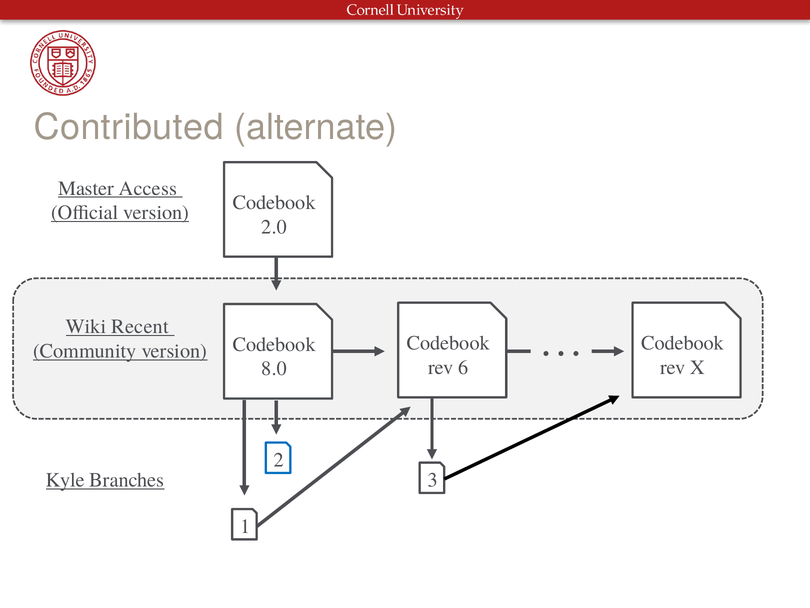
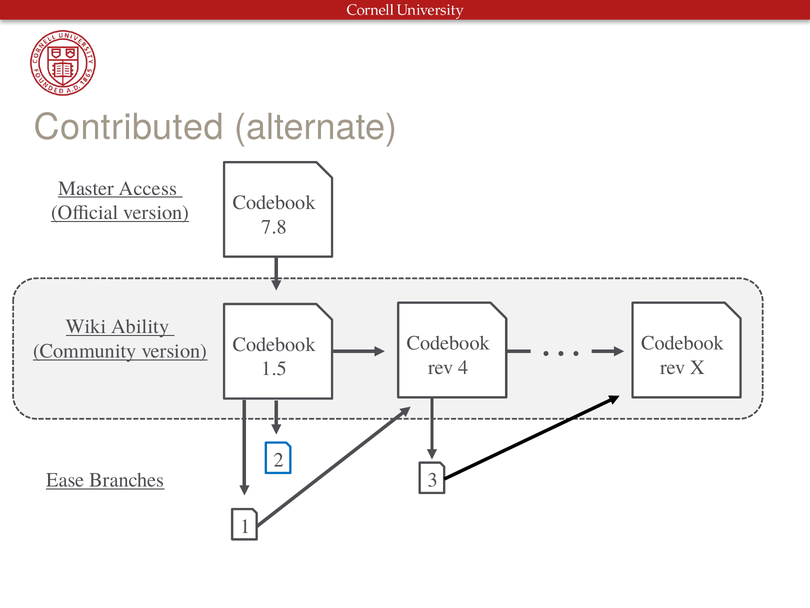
2.0: 2.0 -> 7.8 (274, 227)
Recent: Recent -> Ability (140, 326)
6: 6 -> 4 (463, 367)
8.0: 8.0 -> 1.5 (274, 368)
Kyle: Kyle -> Ease (65, 480)
